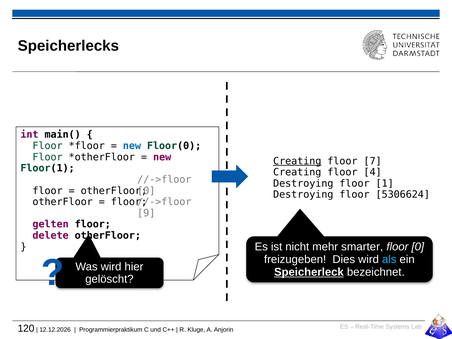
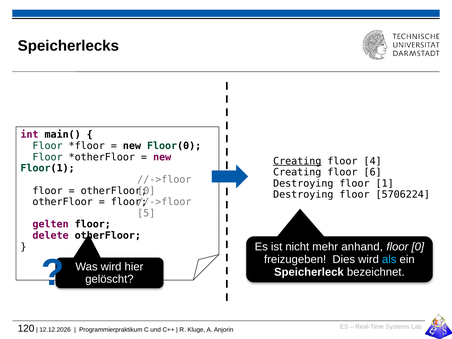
new colour: blue -> black (132, 146)
7: 7 -> 4 (373, 161)
4: 4 -> 6 (373, 172)
5306624: 5306624 -> 5706224 (403, 195)
9: 9 -> 5 (146, 213)
smarter: smarter -> anhand (362, 247)
Speicherleck underline: present -> none (309, 272)
